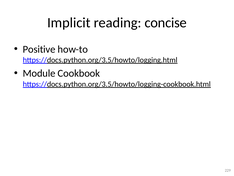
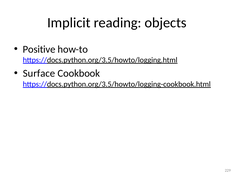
concise: concise -> objects (166, 23)
Module: Module -> Surface (39, 73)
